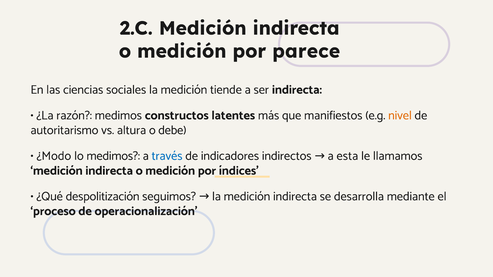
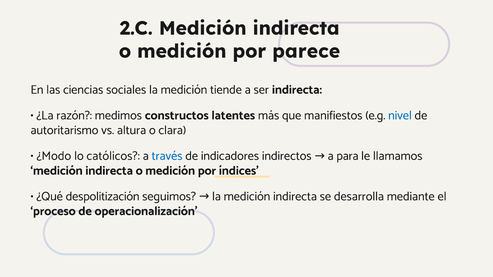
nivel colour: orange -> blue (400, 115)
debe: debe -> clara (172, 130)
lo medimos: medimos -> católicos (113, 156)
esta: esta -> para (347, 156)
